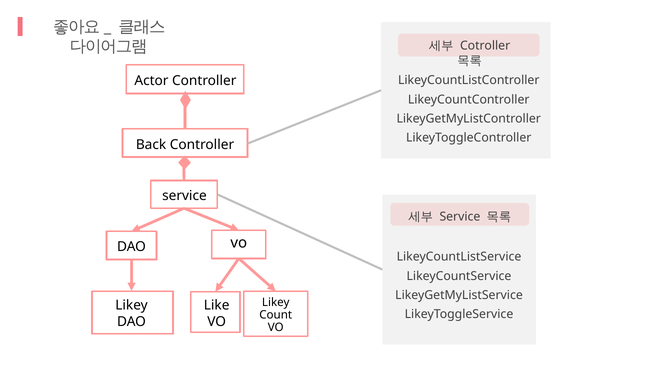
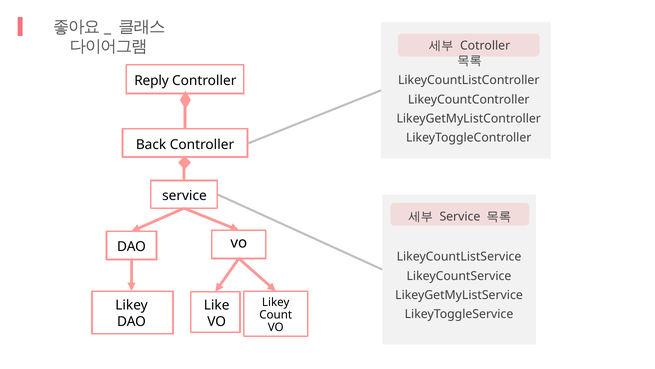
Actor: Actor -> Reply (152, 81)
